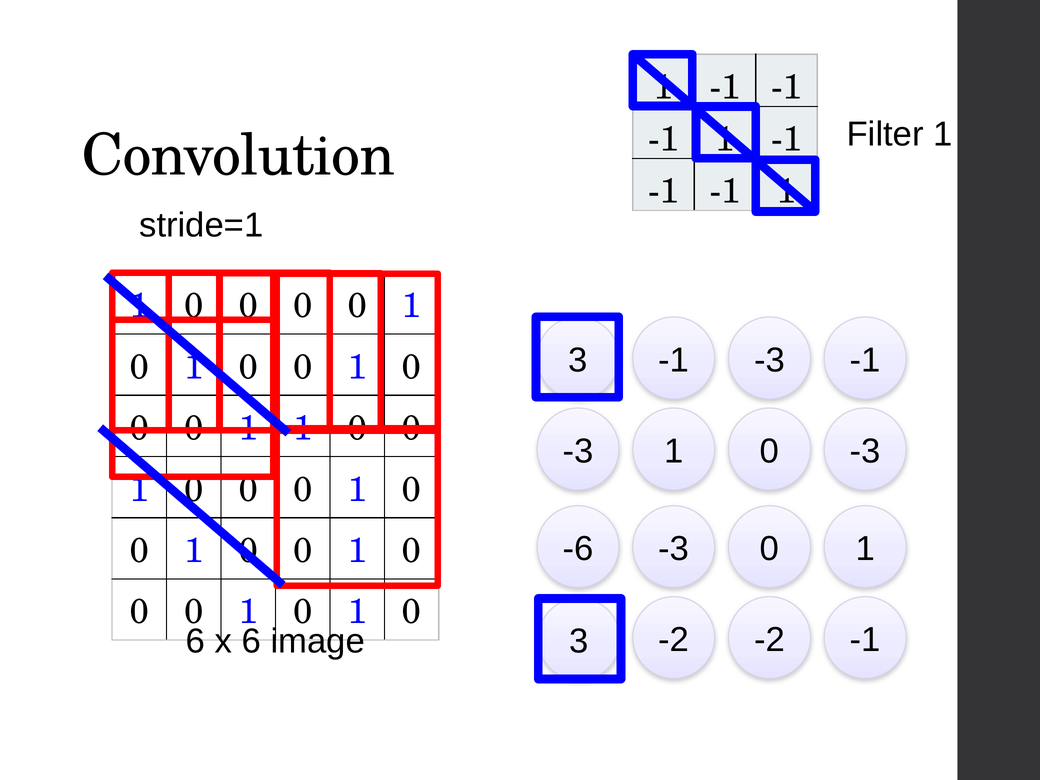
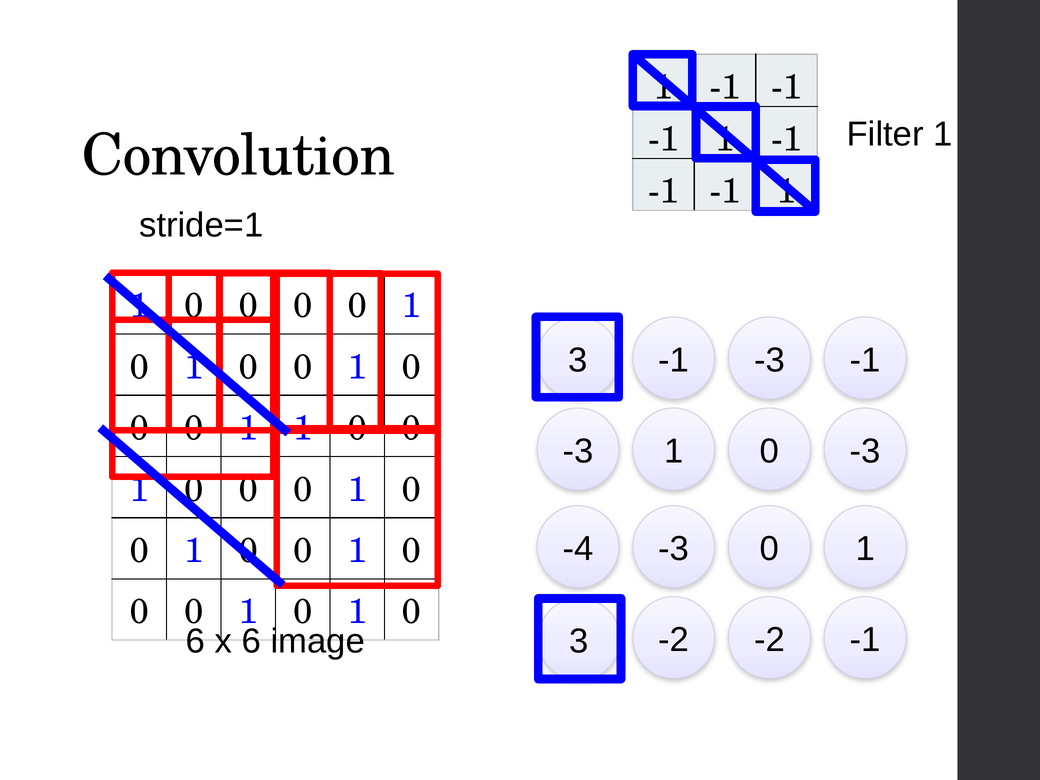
-6: -6 -> -4 (578, 549)
